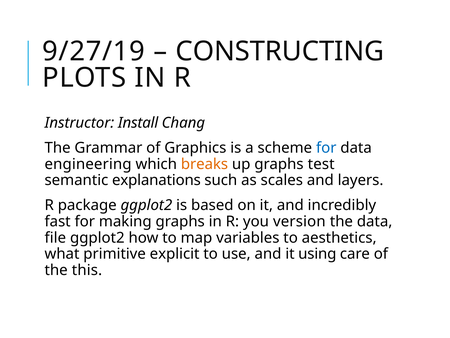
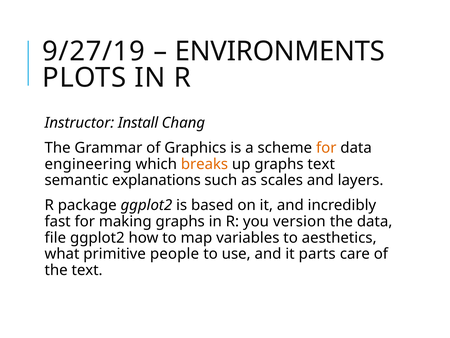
CONSTRUCTING: CONSTRUCTING -> ENVIRONMENTS (280, 51)
for colour: blue -> orange (326, 148)
graphs test: test -> text (321, 164)
explicit: explicit -> people (175, 254)
using: using -> parts (317, 254)
the this: this -> text (87, 270)
